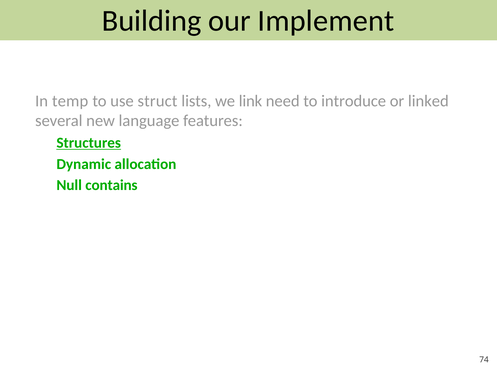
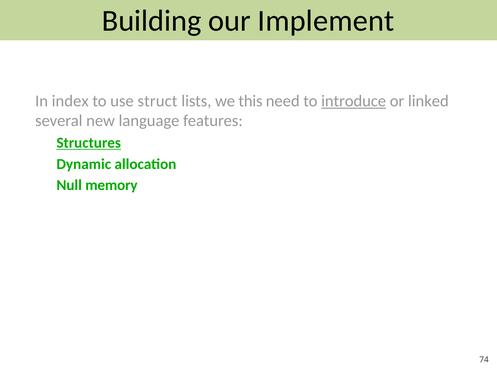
temp: temp -> index (70, 101)
link: link -> this (251, 101)
introduce underline: none -> present (354, 101)
contains: contains -> memory (111, 185)
